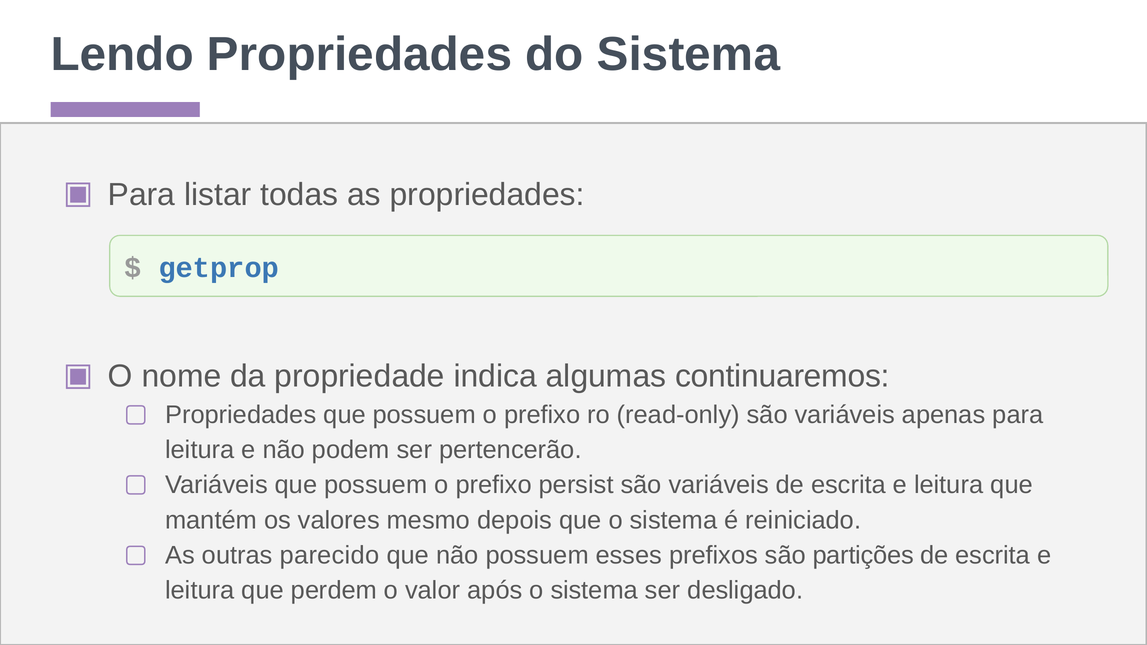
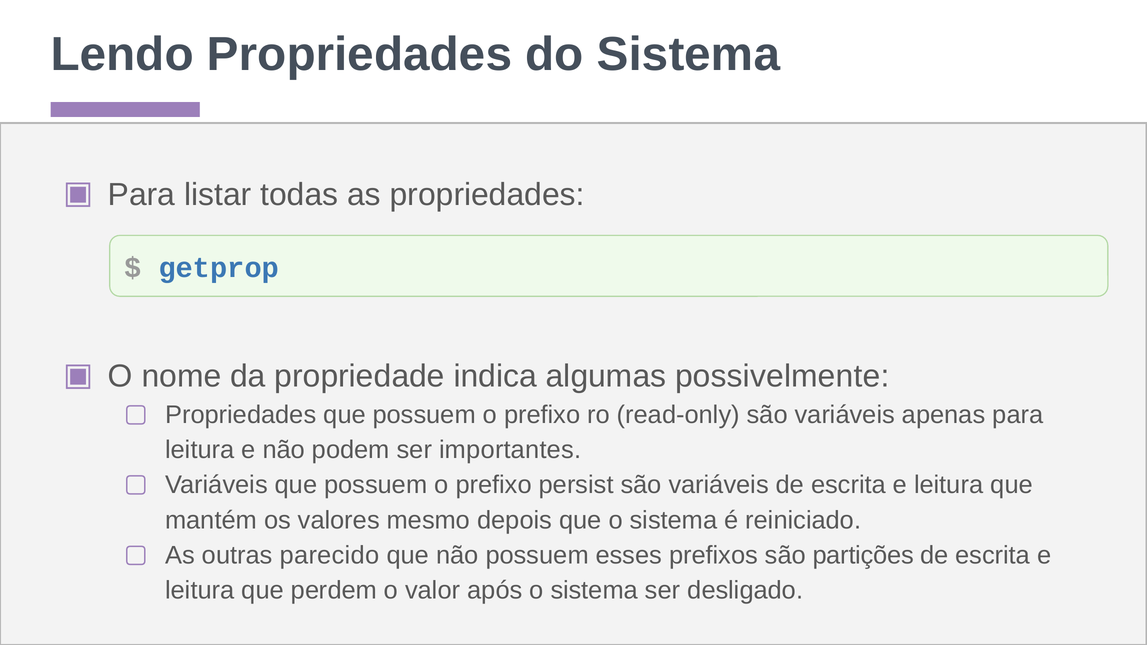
continuaremos: continuaremos -> possivelmente (782, 376)
pertencerão: pertencerão -> importantes (510, 450)
